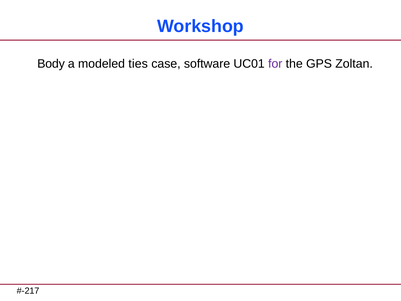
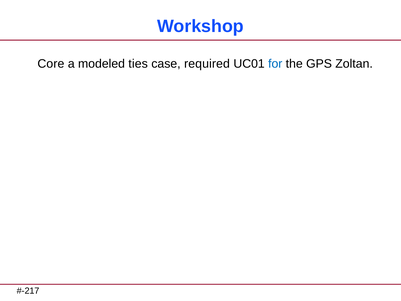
Body: Body -> Core (51, 64)
software: software -> required (207, 64)
for colour: purple -> blue (275, 64)
